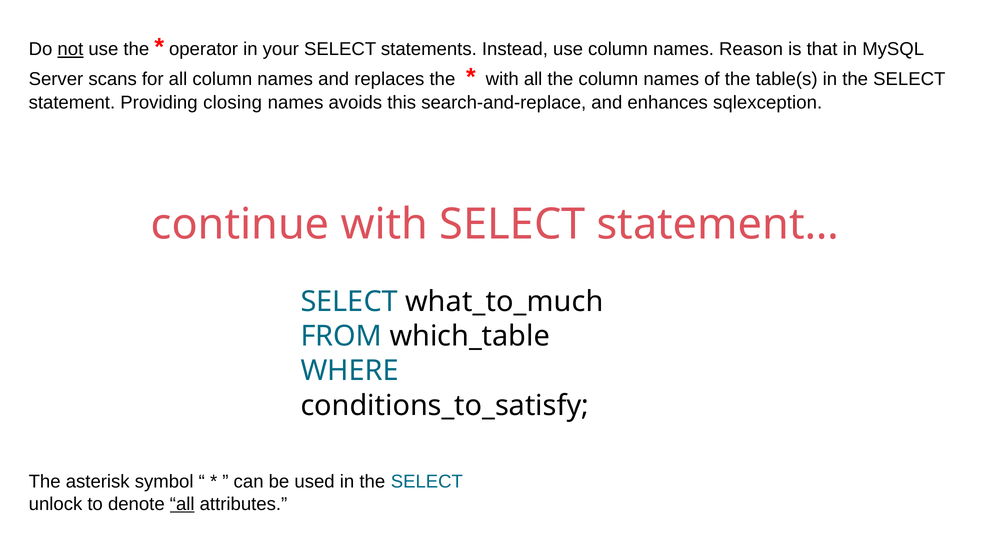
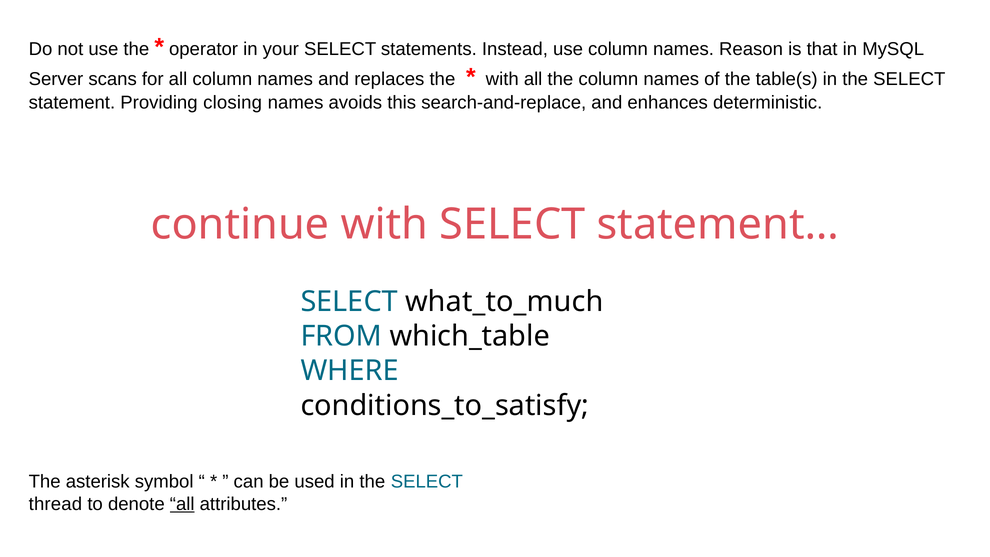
not underline: present -> none (70, 49)
sqlexception: sqlexception -> deterministic (768, 102)
unlock: unlock -> thread (55, 504)
